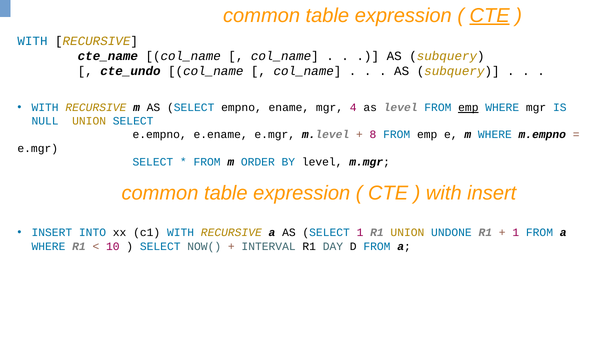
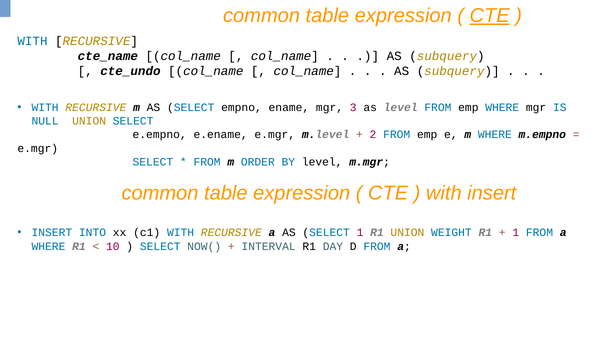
4: 4 -> 3 (353, 107)
emp underline: present -> none (468, 107)
8: 8 -> 2 (373, 135)
UNDONE: UNDONE -> WEIGHT (451, 232)
